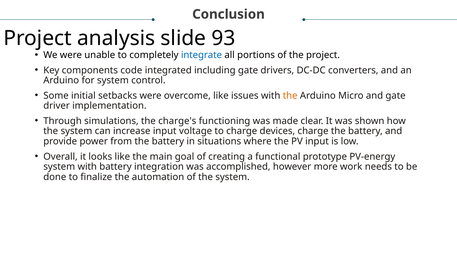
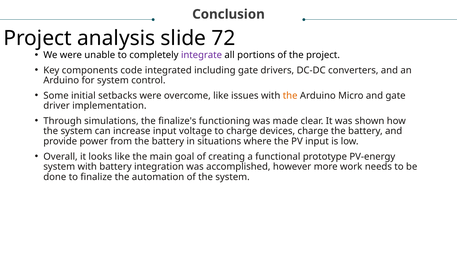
93: 93 -> 72 (224, 38)
integrate colour: blue -> purple (201, 55)
charge's: charge's -> finalize's (177, 121)
